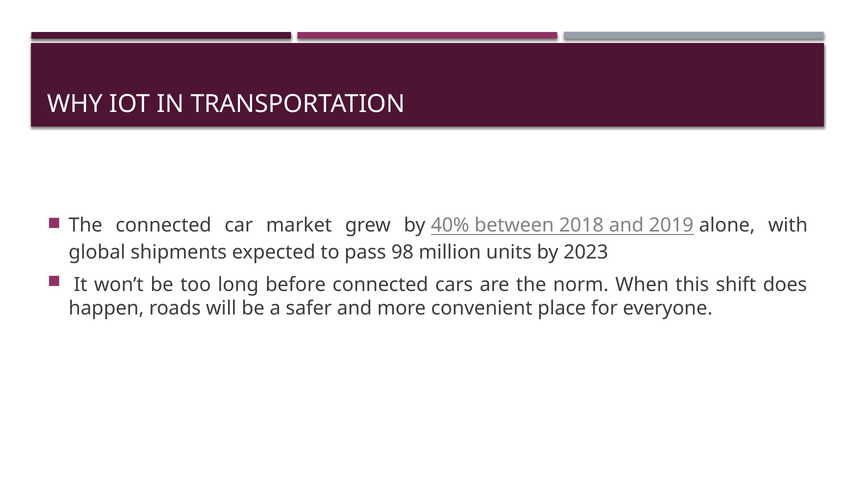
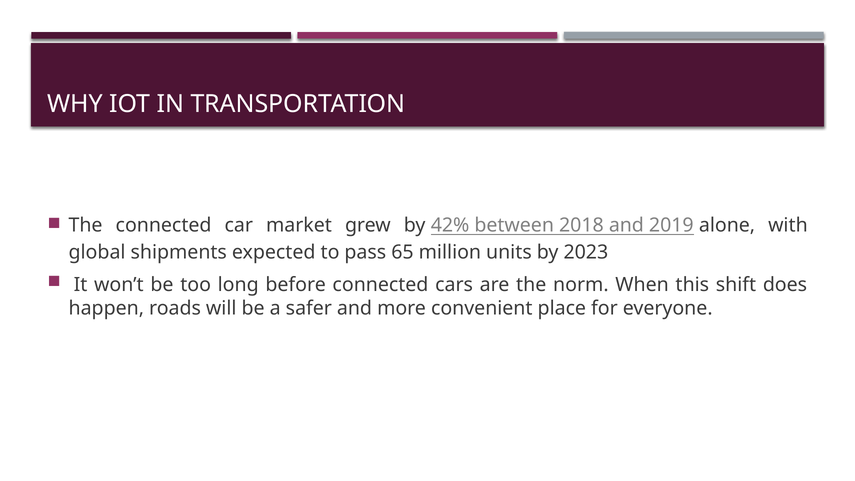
40%: 40% -> 42% (450, 225)
98: 98 -> 65 (402, 252)
